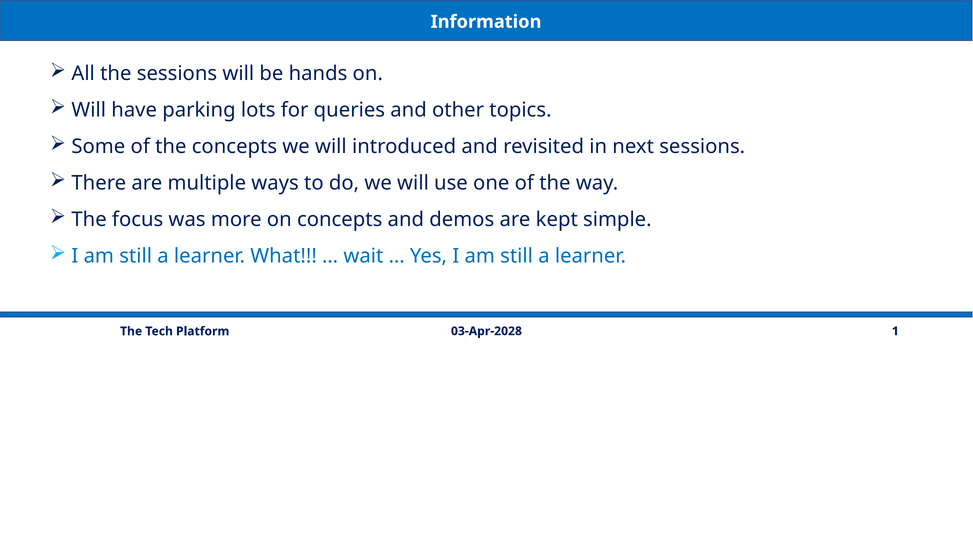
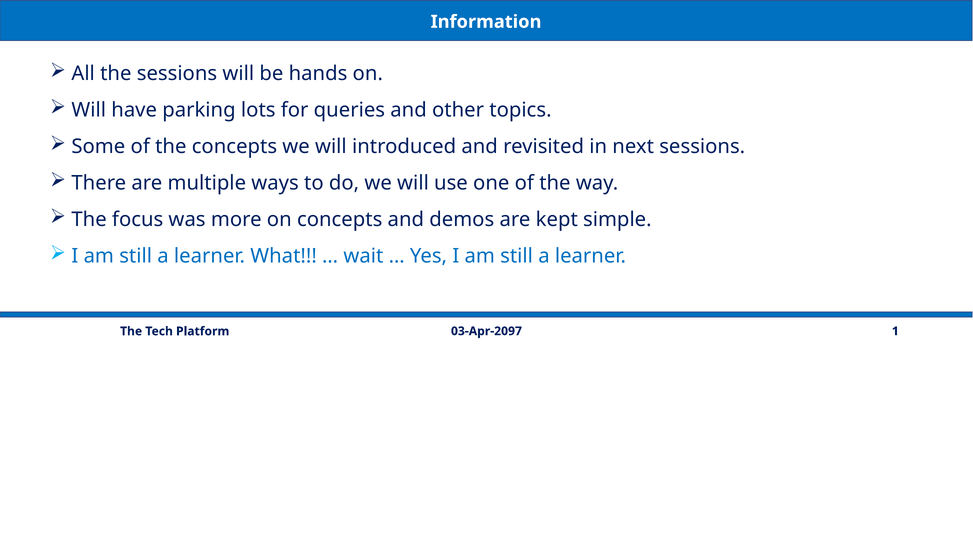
03-Apr-2028: 03-Apr-2028 -> 03-Apr-2097 (486, 331)
